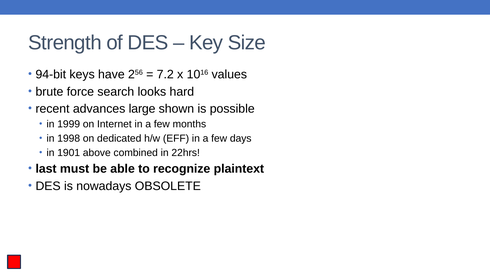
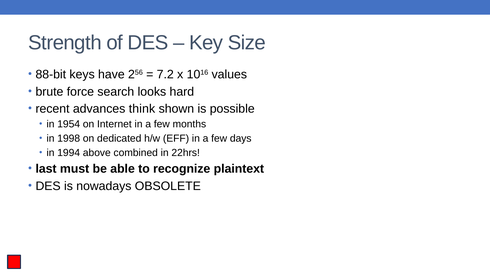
94-bit: 94-bit -> 88-bit (51, 74)
large: large -> think (142, 109)
1999: 1999 -> 1954 (69, 124)
1901: 1901 -> 1994 (69, 153)
